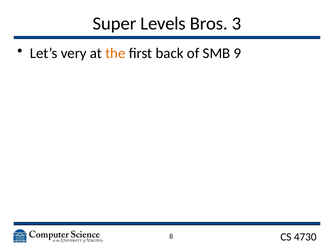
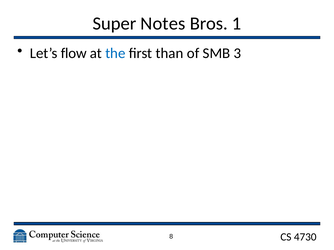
Levels: Levels -> Notes (163, 24)
3: 3 -> 1 (237, 24)
very: very -> flow (74, 53)
the colour: orange -> blue (115, 53)
back: back -> than (170, 53)
9: 9 -> 3 (237, 53)
